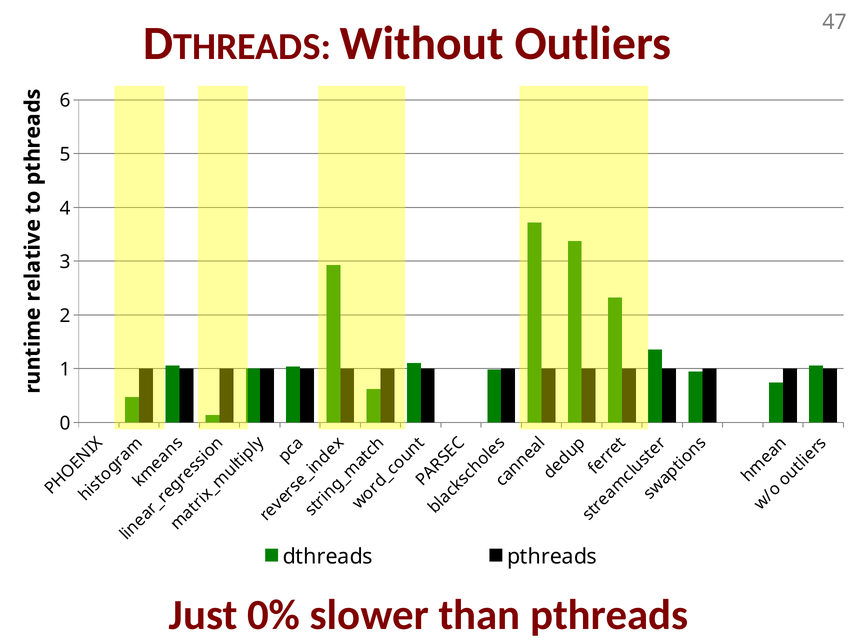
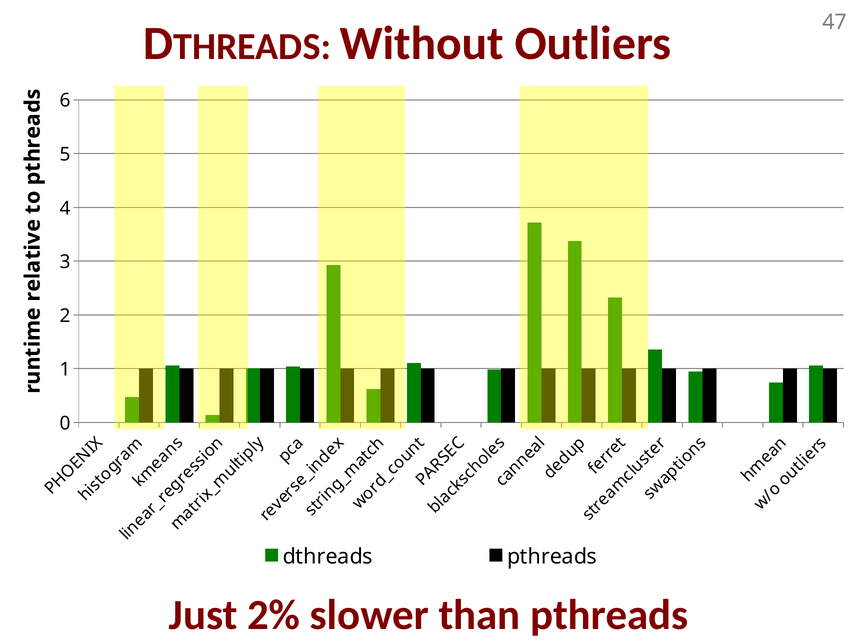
0%: 0% -> 2% (274, 615)
